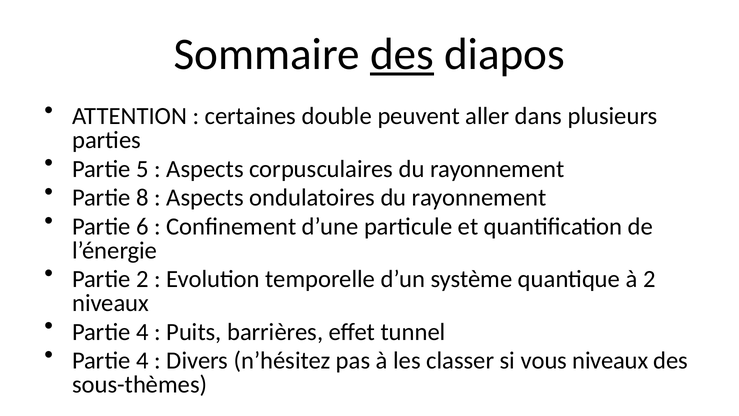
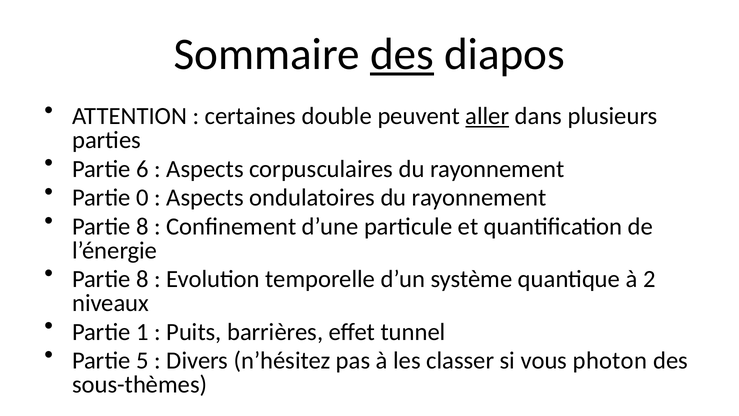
aller underline: none -> present (487, 116)
5: 5 -> 6 (142, 169)
8: 8 -> 0 (142, 198)
6: 6 -> 8 (142, 227)
2: 2 -> 8 (142, 279)
4: 4 -> 1 (142, 332)
4: 4 -> 5 (142, 361)
vous niveaux: niveaux -> photon (610, 361)
